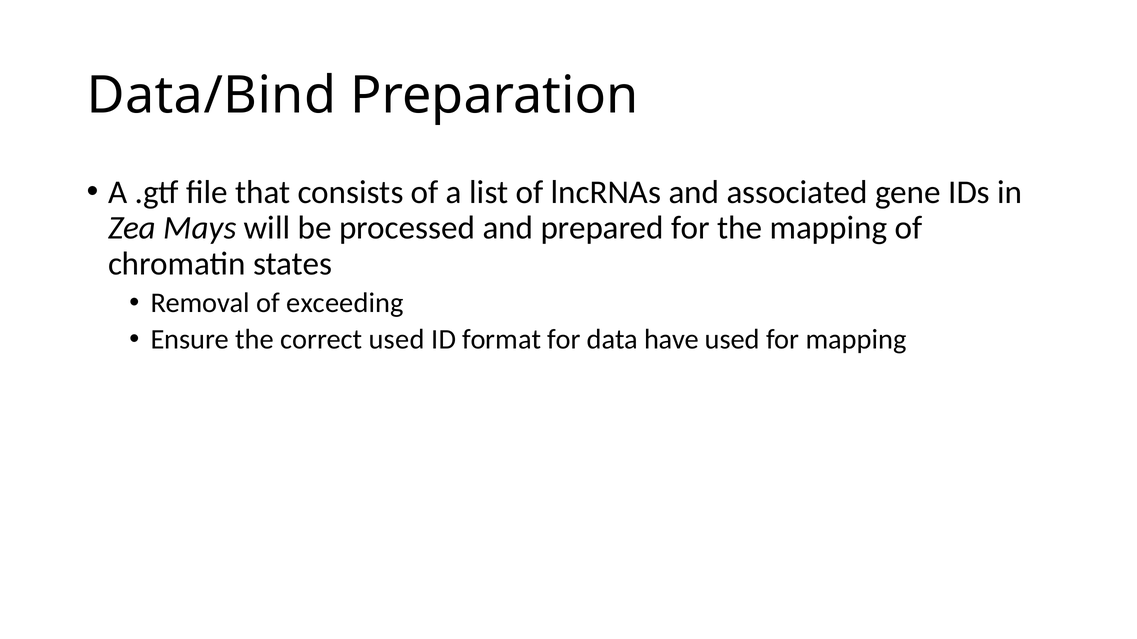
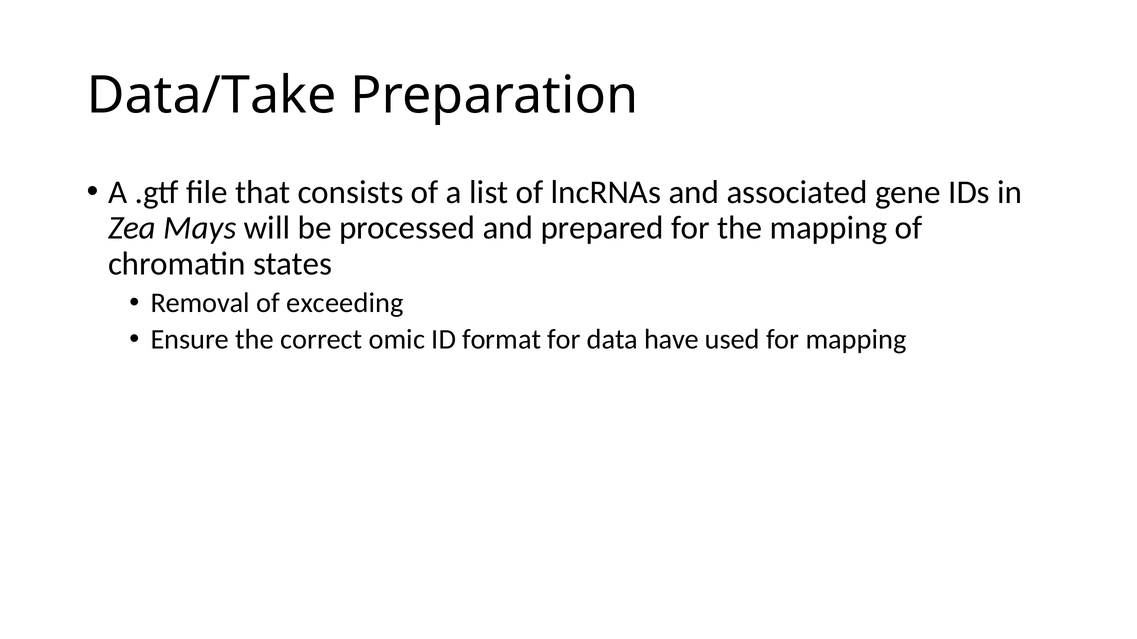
Data/Bind: Data/Bind -> Data/Take (212, 96)
correct used: used -> omic (397, 340)
